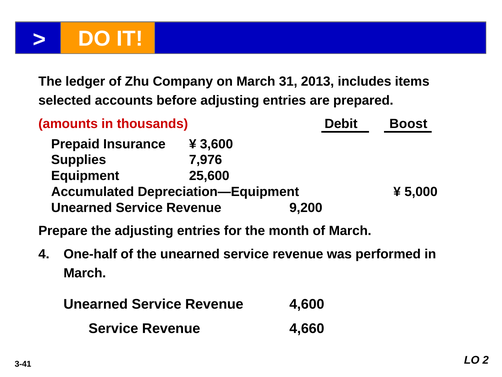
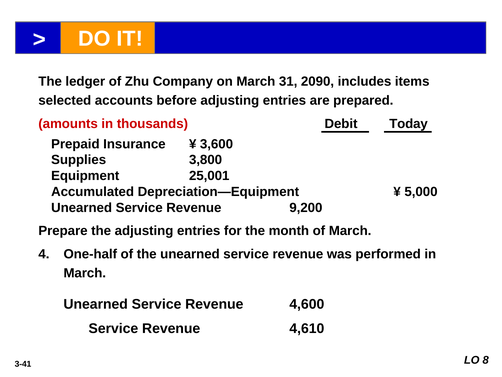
2013: 2013 -> 2090 (318, 81)
Boost: Boost -> Today (409, 124)
7,976: 7,976 -> 3,800 (206, 160)
25,600: 25,600 -> 25,001 (209, 176)
4,660: 4,660 -> 4,610 (307, 328)
2: 2 -> 8 (486, 360)
